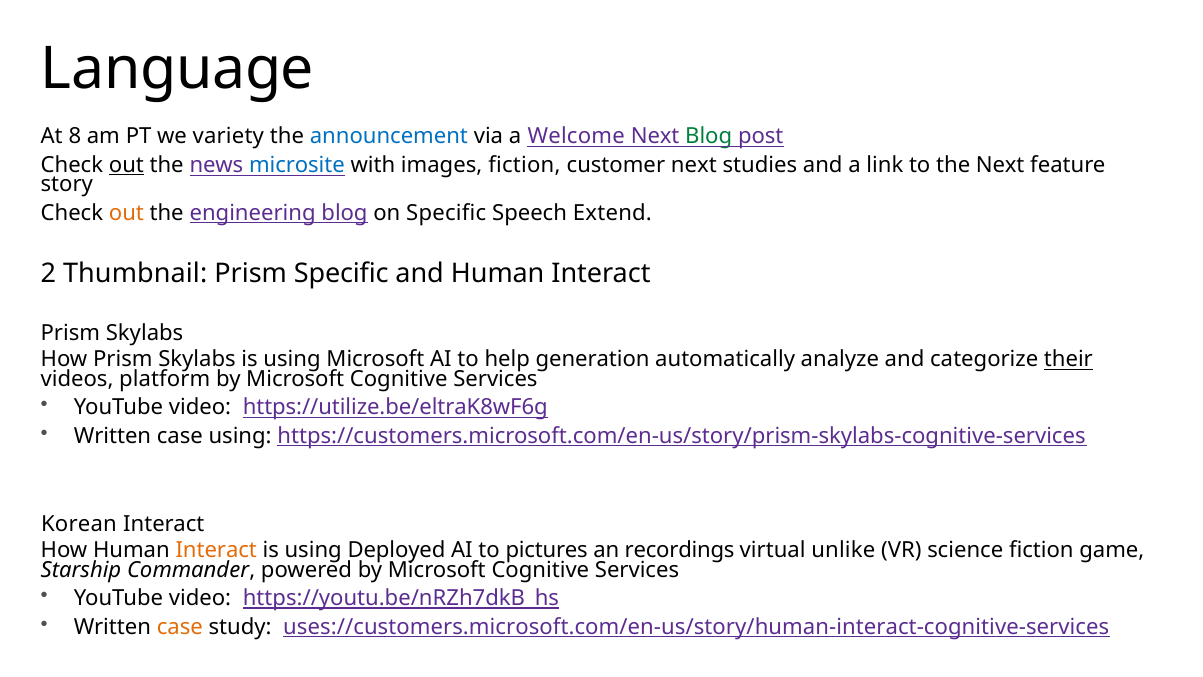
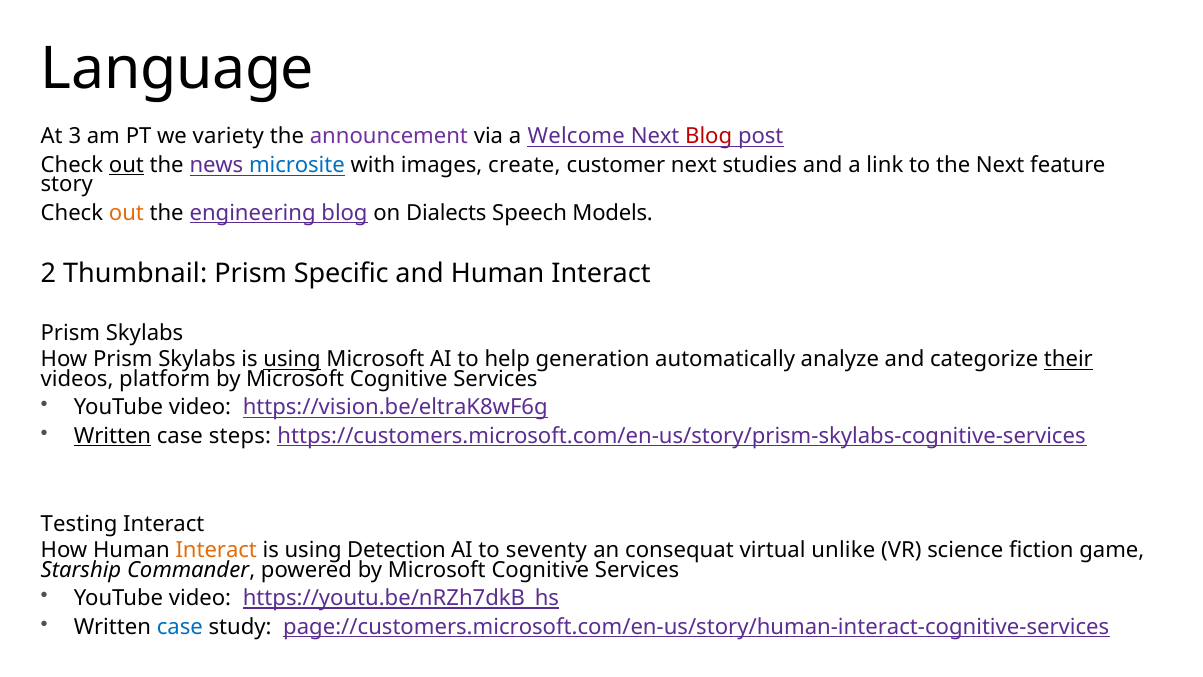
8: 8 -> 3 (75, 136)
announcement colour: blue -> purple (389, 136)
Blog colour: green -> red (709, 136)
images fiction: fiction -> create (524, 165)
on Specific: Specific -> Dialects (446, 213)
Extend: Extend -> Models (613, 213)
using underline: none -> present (292, 359)
https://utilize.be/eltraK8wF6g: https://utilize.be/eltraK8wF6g -> https://vision.be/eltraK8wF6g (395, 407)
Written underline: none -> present (113, 436)
case using: using -> steps (240, 436)
Korean: Korean -> Testing (79, 524)
Deployed: Deployed -> Detection (397, 550)
pictures: pictures -> seventy (546, 550)
recordings: recordings -> consequat (679, 550)
case colour: orange -> blue (180, 626)
uses://customers.microsoft.com/en-us/story/human-interact-cognitive-services: uses://customers.microsoft.com/en-us/story/human-interact-cognitive-services -> page://customers.microsoft.com/en-us/story/human-interact-cognitive-services (696, 626)
